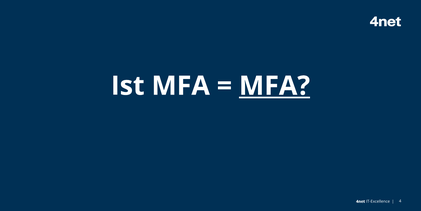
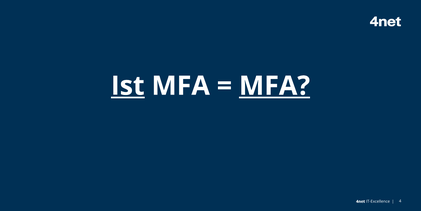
Ist underline: none -> present (128, 86)
